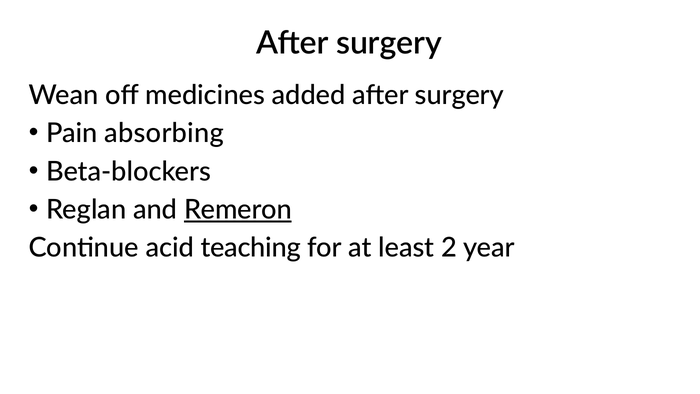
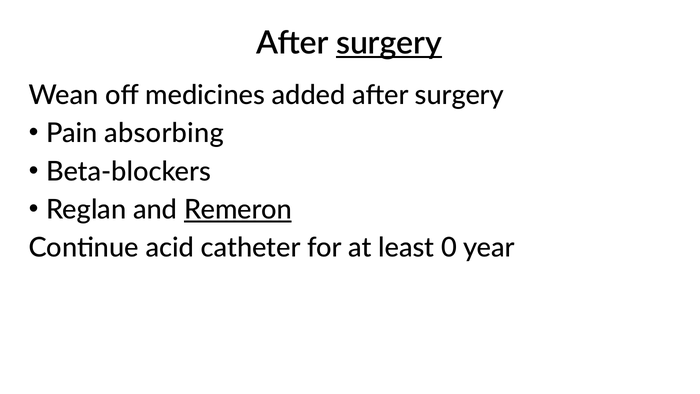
surgery underline: none -> present (389, 43)
teaching: teaching -> catheter (251, 248)
2: 2 -> 0 (449, 248)
